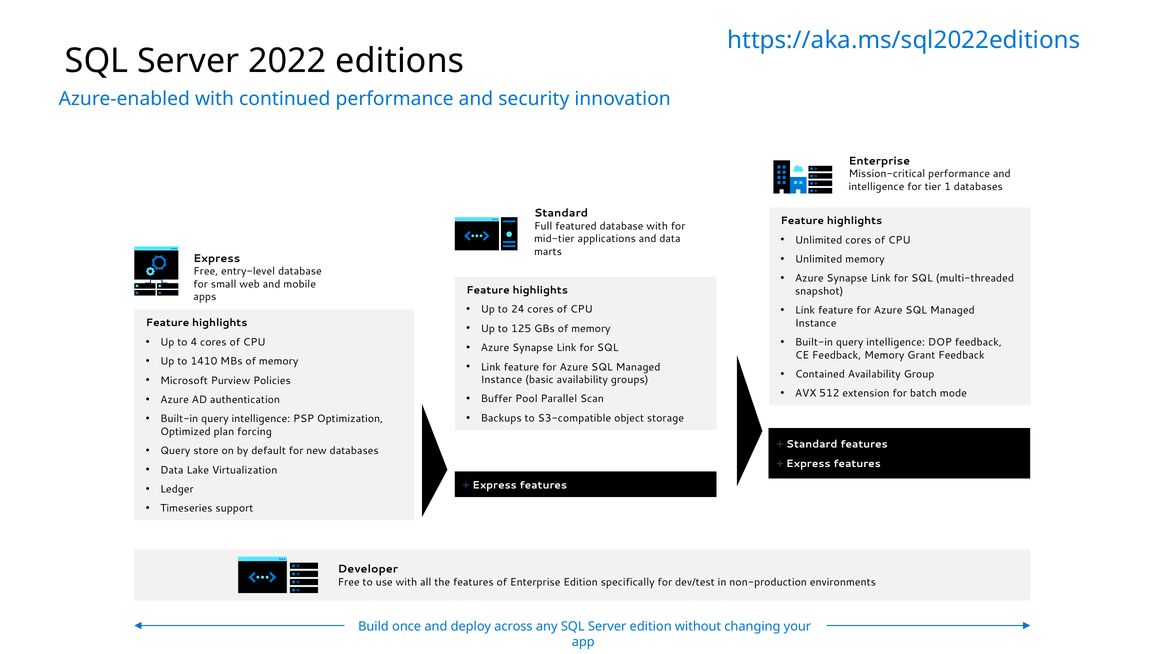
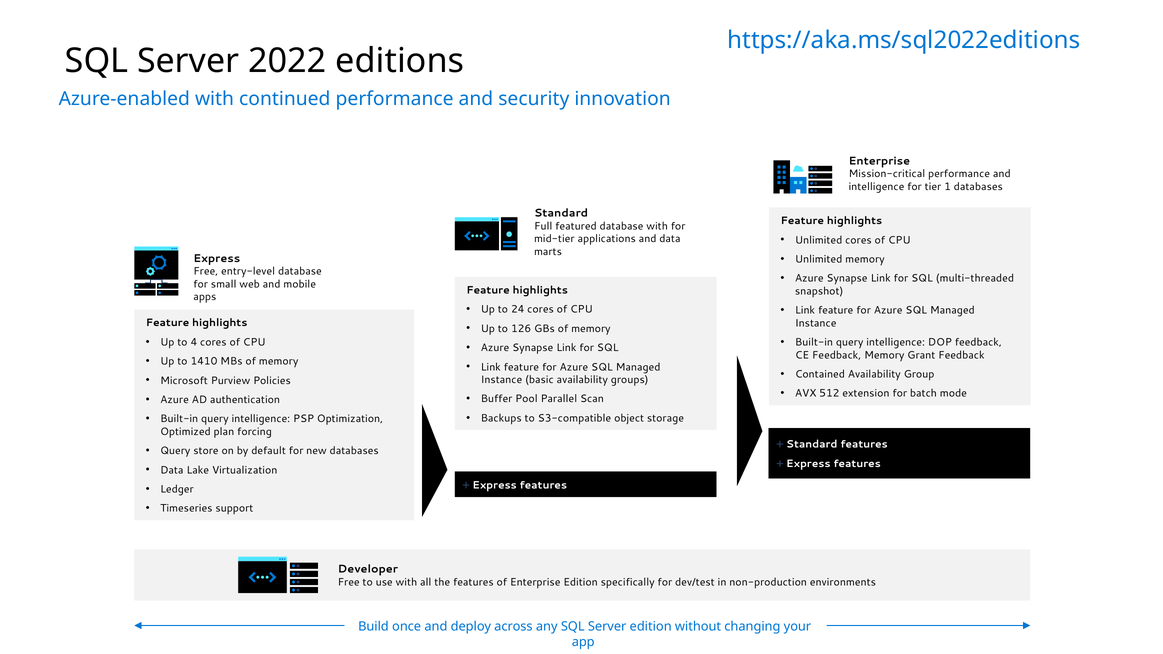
125: 125 -> 126 (521, 329)
